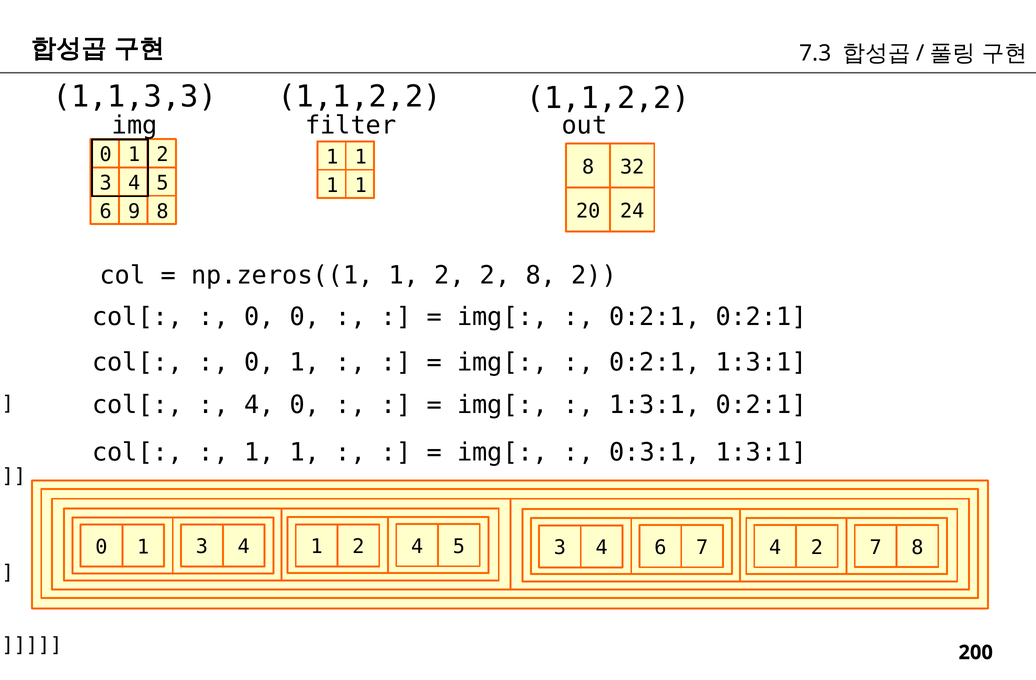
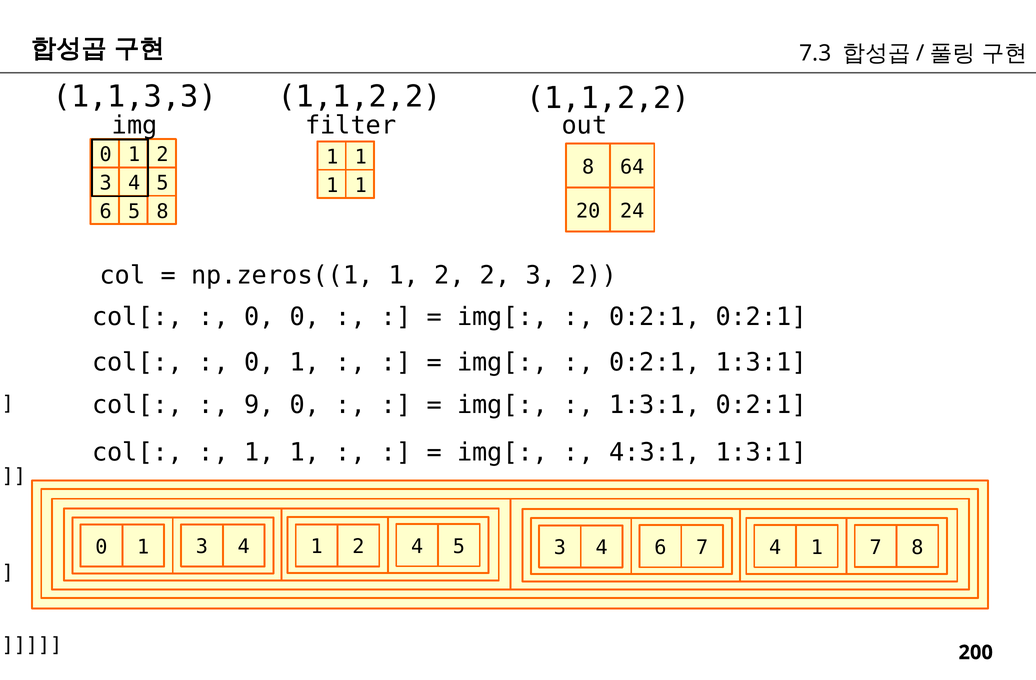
32: 32 -> 64 (632, 167)
6 9: 9 -> 5 (134, 212)
2 2 8: 8 -> 3 (541, 276)
4: 4 -> 9 (259, 405)
0:3:1: 0:3:1 -> 4:3:1 (655, 453)
7 4 2: 2 -> 1 (817, 548)
